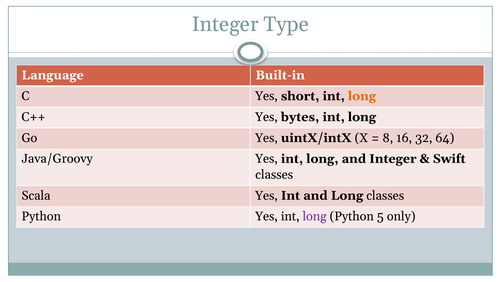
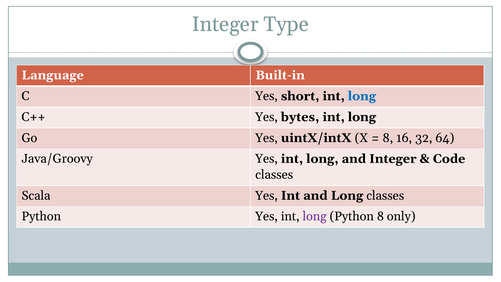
long colour: orange -> blue (362, 96)
Swift: Swift -> Code (449, 159)
Python 5: 5 -> 8 (380, 216)
